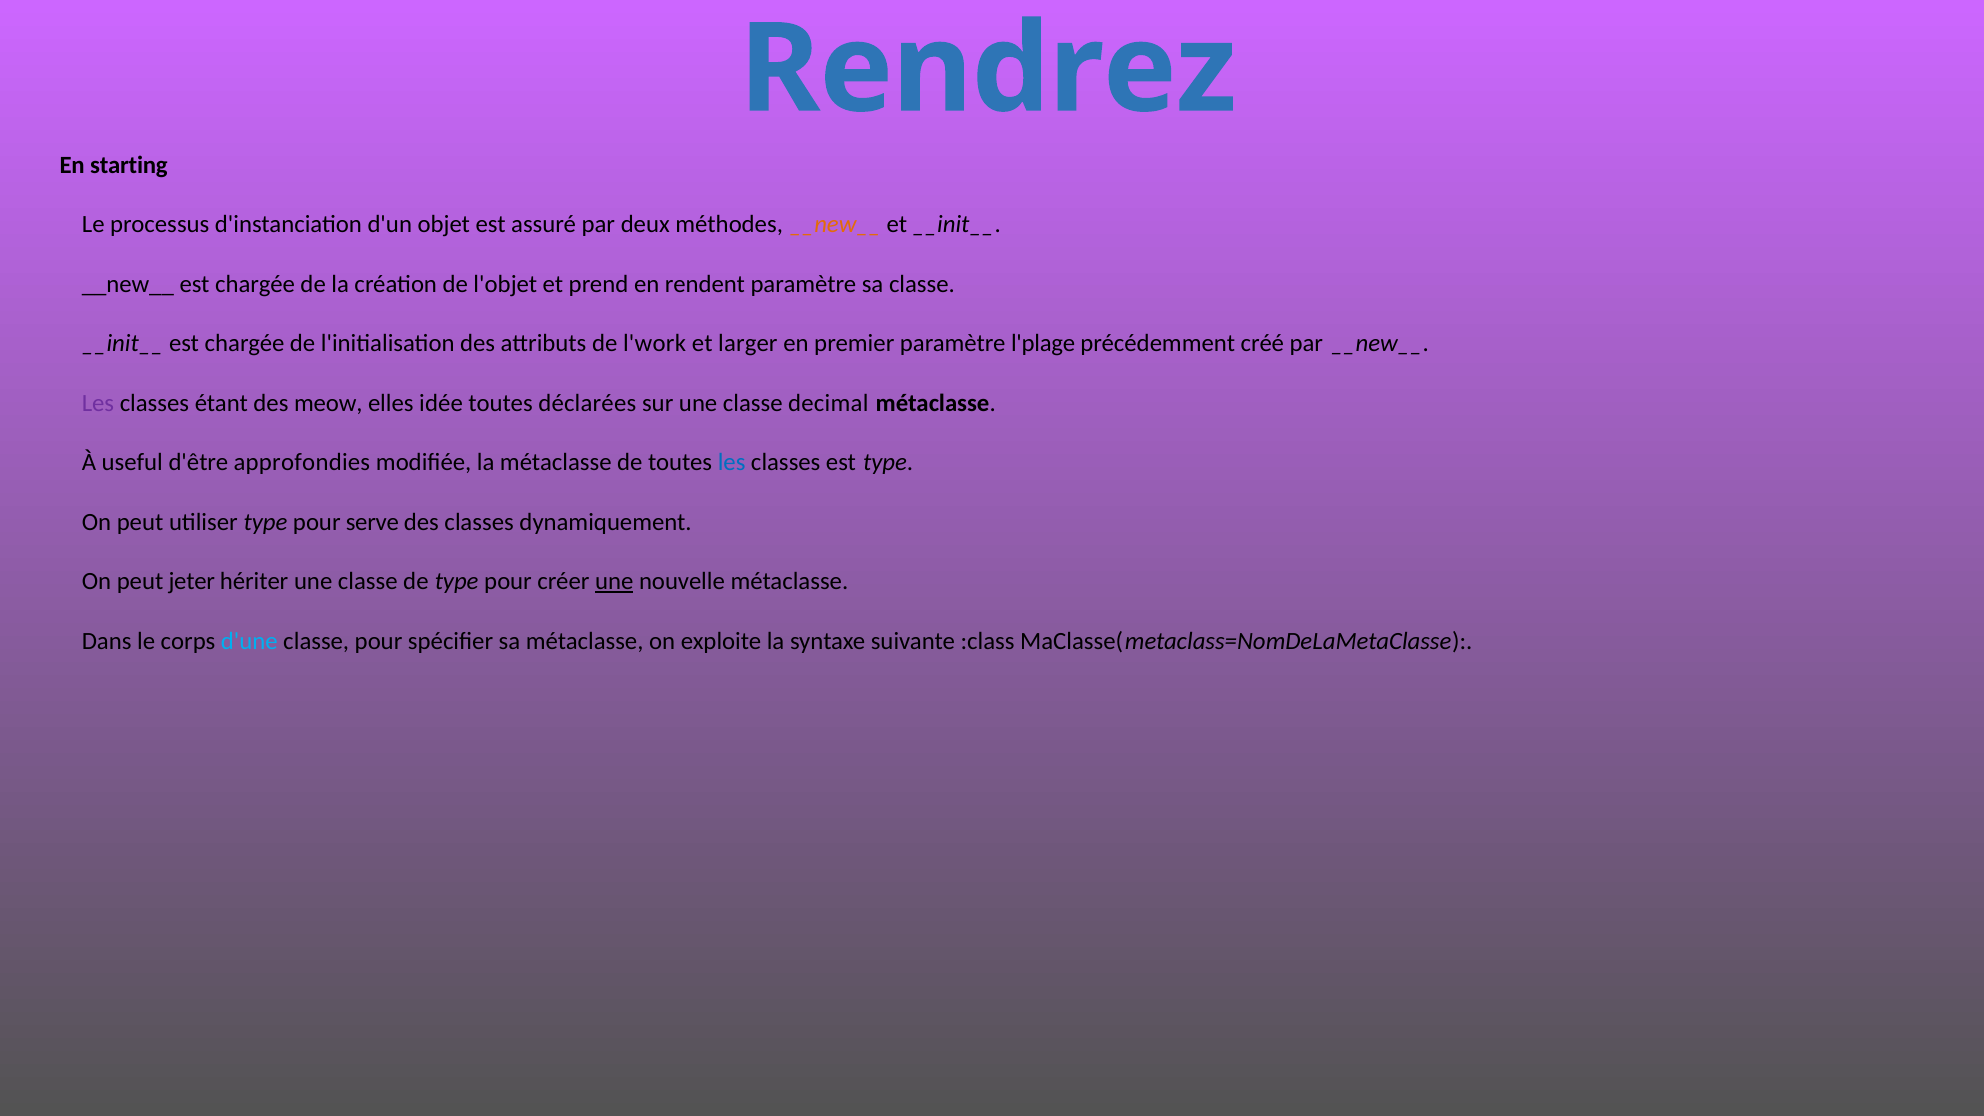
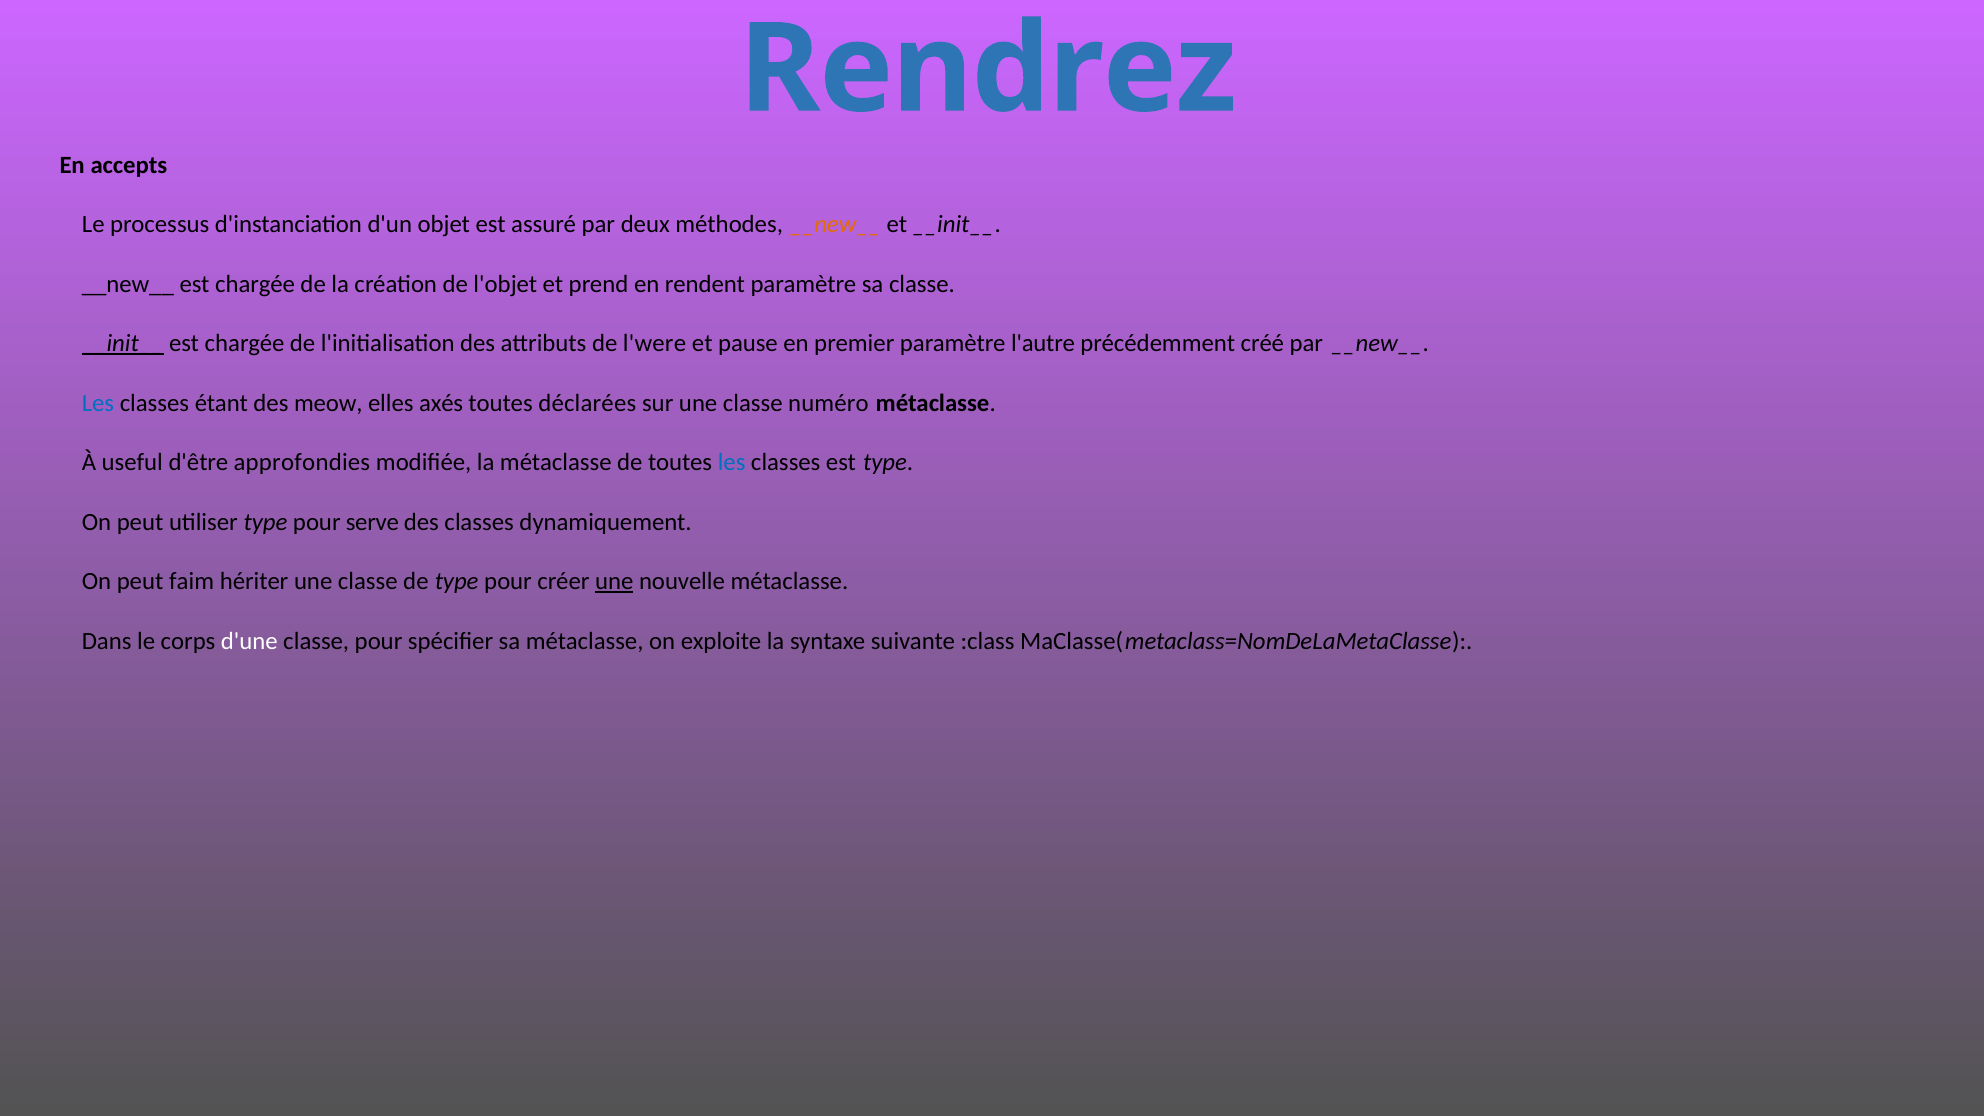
starting: starting -> accepts (129, 165)
__init__ underline: none -> present (123, 343)
l'work: l'work -> l'were (655, 343)
larger: larger -> pause (748, 343)
l'plage: l'plage -> l'autre (1043, 343)
Les colour: purple -> blue (98, 403)
idée: idée -> axés (441, 403)
decimal: decimal -> numéro (828, 403)
jeter: jeter -> faim (192, 582)
d'une colour: light blue -> white (249, 641)
